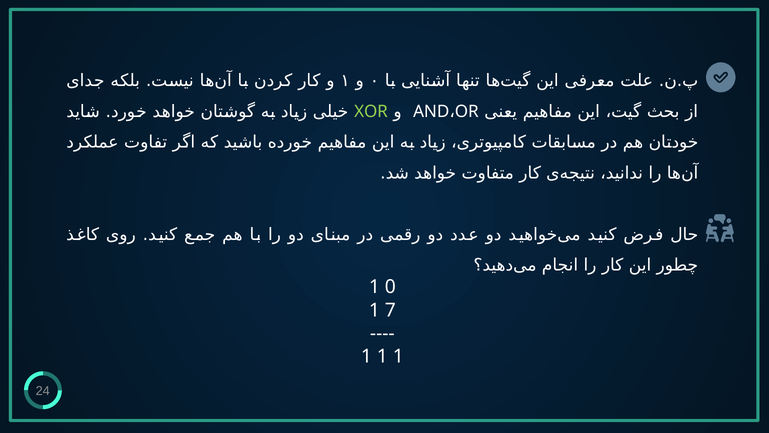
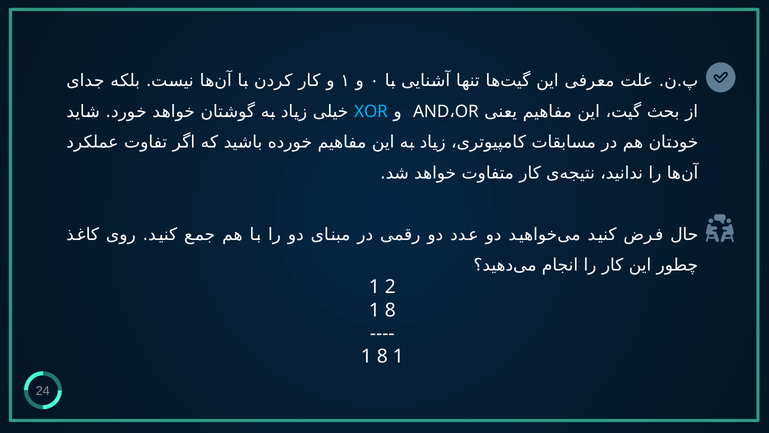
XOR colour: light green -> light blue (371, 111)
0: 0 -> 2 (390, 287)
7: 7 -> 8 (390, 310)
1: 1 -> 8 (382, 356)
